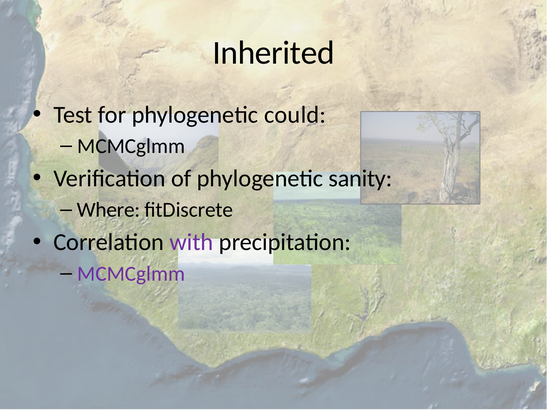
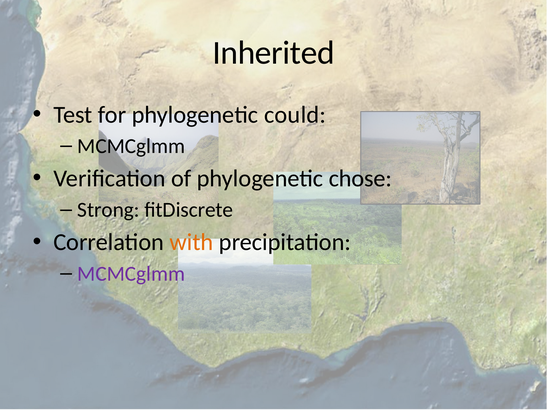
sanity: sanity -> chose (360, 179)
Where: Where -> Strong (108, 210)
with colour: purple -> orange (191, 242)
